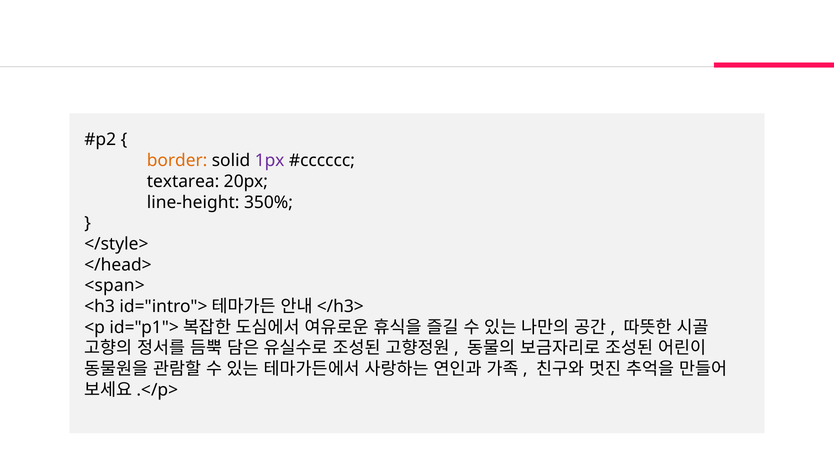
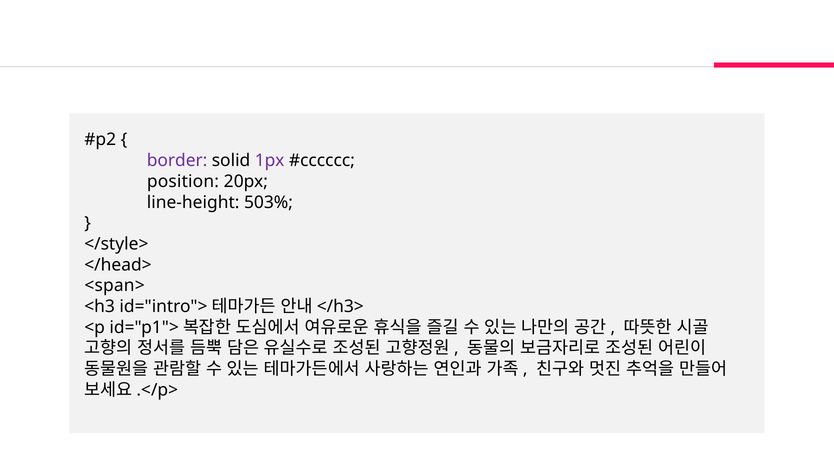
border colour: orange -> purple (177, 161)
textarea: textarea -> position (183, 181)
350%: 350% -> 503% (268, 202)
